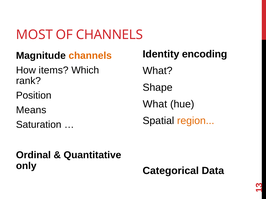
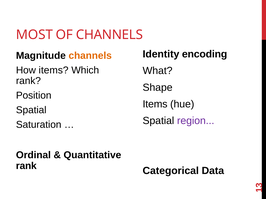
What: What -> Items (155, 104)
Means: Means -> Spatial (31, 110)
region colour: orange -> purple (196, 121)
only: only -> rank (26, 166)
